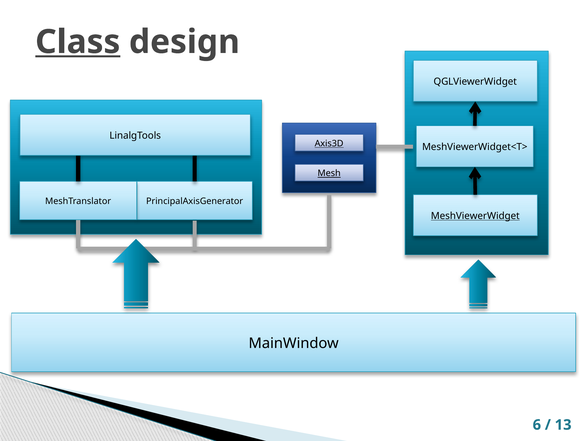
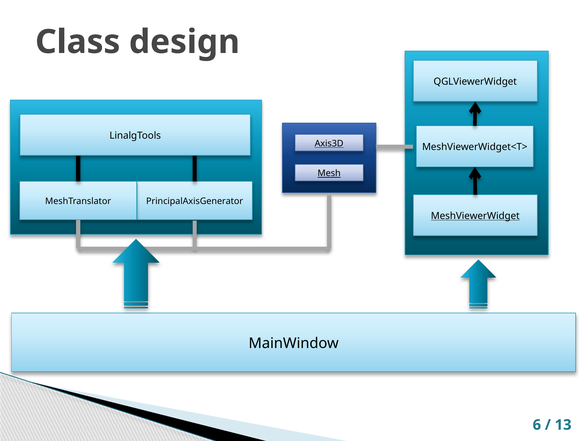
Class underline: present -> none (78, 42)
